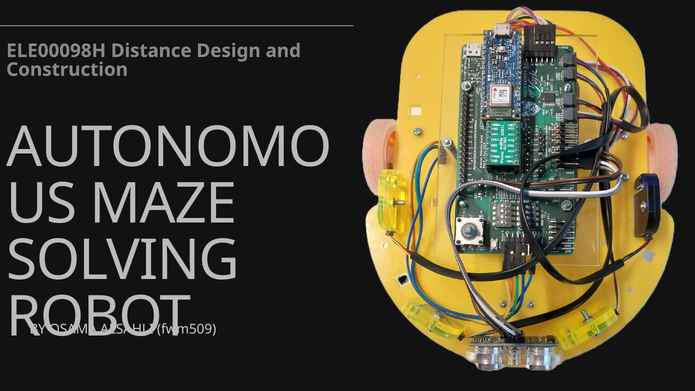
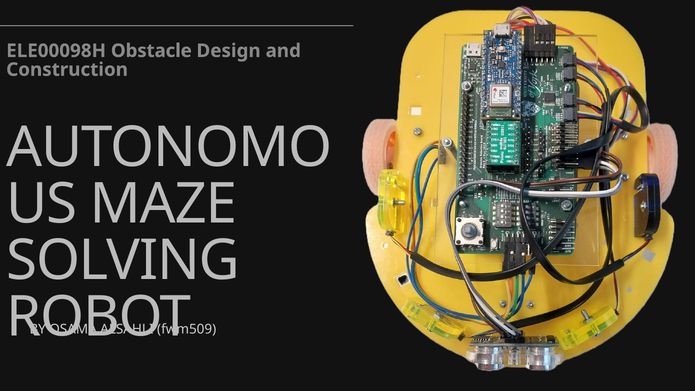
Distance: Distance -> Obstacle (151, 51)
